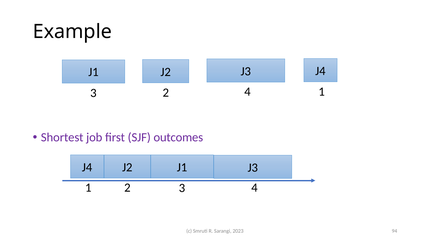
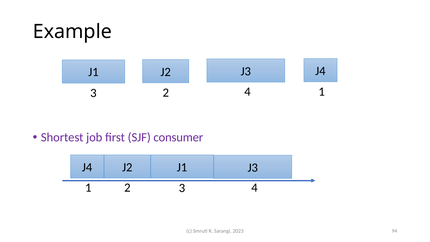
outcomes: outcomes -> consumer (178, 137)
